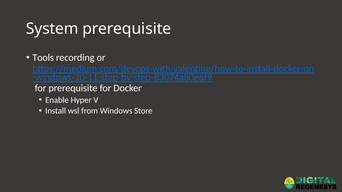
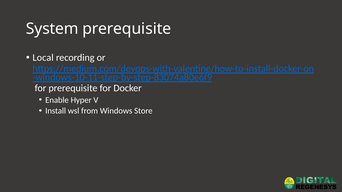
Tools: Tools -> Local (43, 58)
